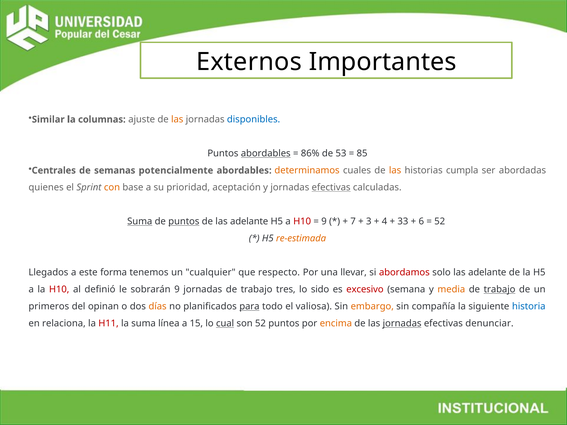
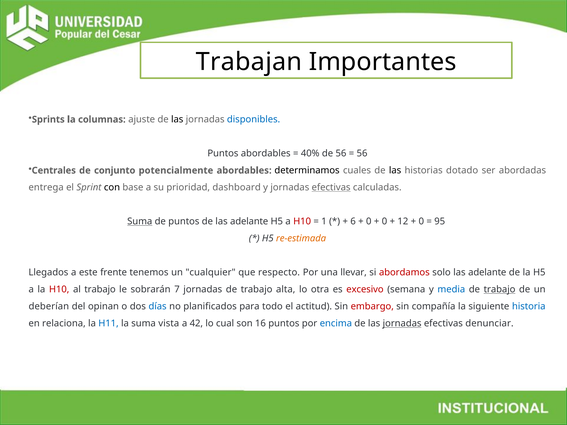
Externos: Externos -> Trabajan (249, 62)
Similar: Similar -> Sprints (48, 120)
las colour: orange -> black (177, 120)
abordables underline: present -> none (266, 154)
86%: 86% -> 40% (310, 154)
de 53: 53 -> 56 (341, 154)
85: 85 -> 56 (362, 154)
semanas: semanas -> conjunto (115, 171)
determinamos colour: orange -> black (307, 171)
las colour: orange -> black (395, 171)
cumpla: cumpla -> dotado (462, 171)
quienes: quienes -> entrega (46, 188)
con colour: orange -> black (112, 188)
aceptación: aceptación -> dashboard (237, 188)
puntos underline: present -> none (184, 222)
9: 9 -> 1 (324, 222)
7: 7 -> 6 (353, 222)
3: 3 -> 0 (369, 222)
4: 4 -> 0 (385, 222)
33: 33 -> 12 (403, 222)
6: 6 -> 0 (421, 222)
52: 52 -> 95 (440, 222)
forma: forma -> frente (114, 273)
al definió: definió -> trabajo (100, 290)
sobrarán 9: 9 -> 7 (177, 290)
tres: tres -> alta (286, 290)
sido: sido -> otra (320, 290)
media colour: orange -> blue (451, 290)
primeros: primeros -> deberían (49, 307)
días colour: orange -> blue (158, 307)
para underline: present -> none (249, 307)
valiosa: valiosa -> actitud (314, 307)
embargo colour: orange -> red (372, 307)
H11 colour: red -> blue (109, 324)
línea: línea -> vista (169, 324)
15: 15 -> 42 (196, 324)
cual underline: present -> none (225, 324)
son 52: 52 -> 16 (260, 324)
encima colour: orange -> blue (336, 324)
